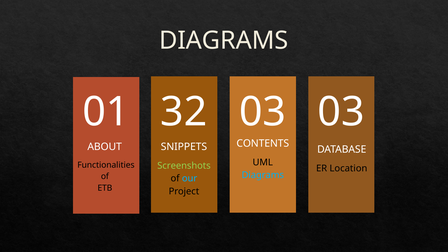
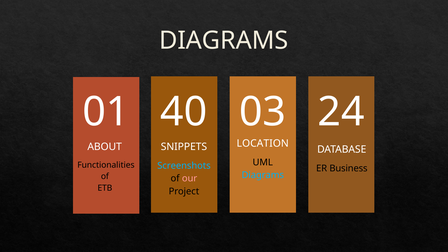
32: 32 -> 40 (184, 112)
03 03: 03 -> 24 (341, 112)
CONTENTS: CONTENTS -> LOCATION (263, 143)
Screenshots colour: light green -> light blue (184, 166)
Location: Location -> Business (349, 169)
our colour: light blue -> pink (190, 179)
